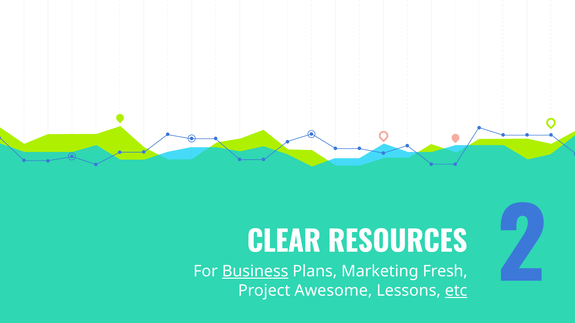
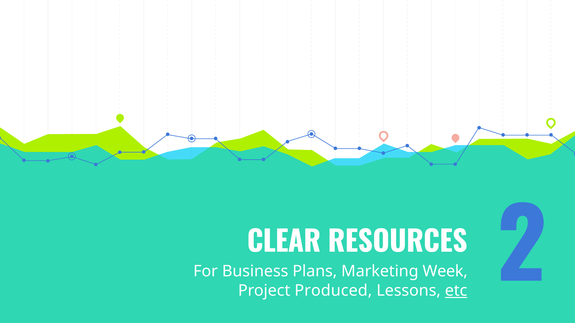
Business underline: present -> none (255, 272)
Fresh: Fresh -> Week (445, 272)
Awesome: Awesome -> Produced (333, 291)
